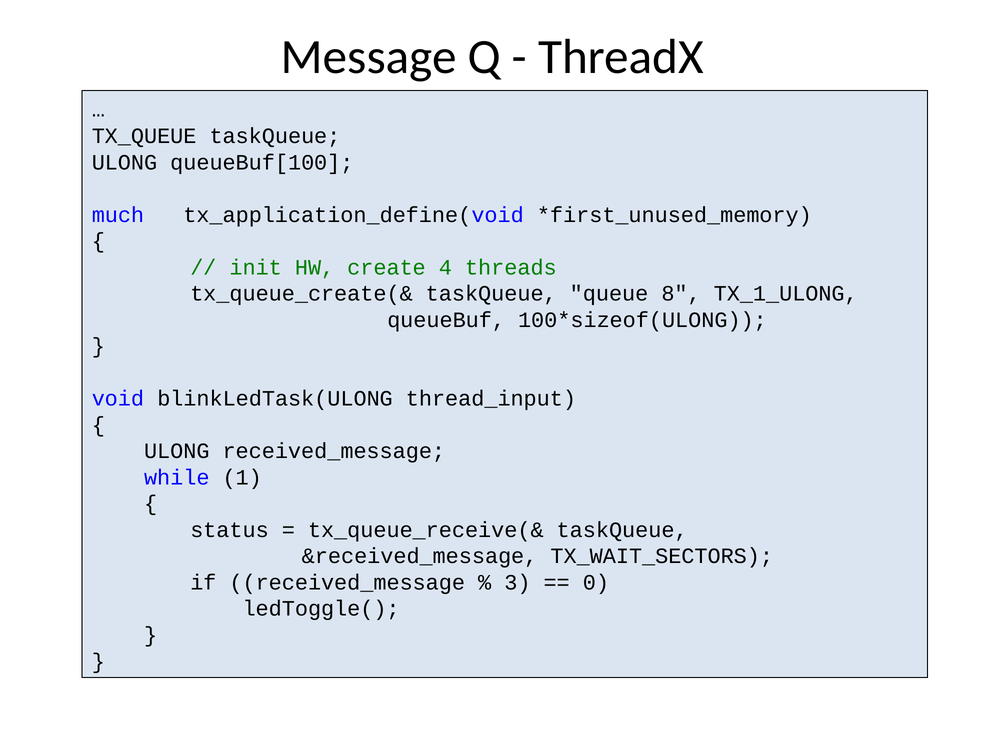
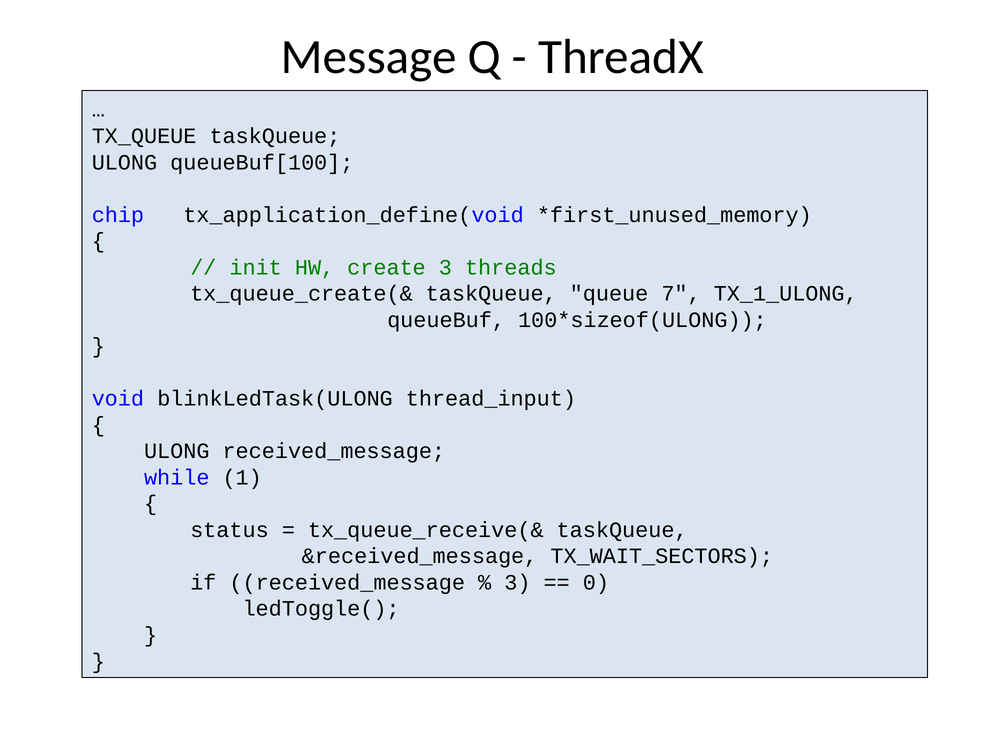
much: much -> chip (118, 215)
create 4: 4 -> 3 (445, 267)
8: 8 -> 7 (681, 294)
